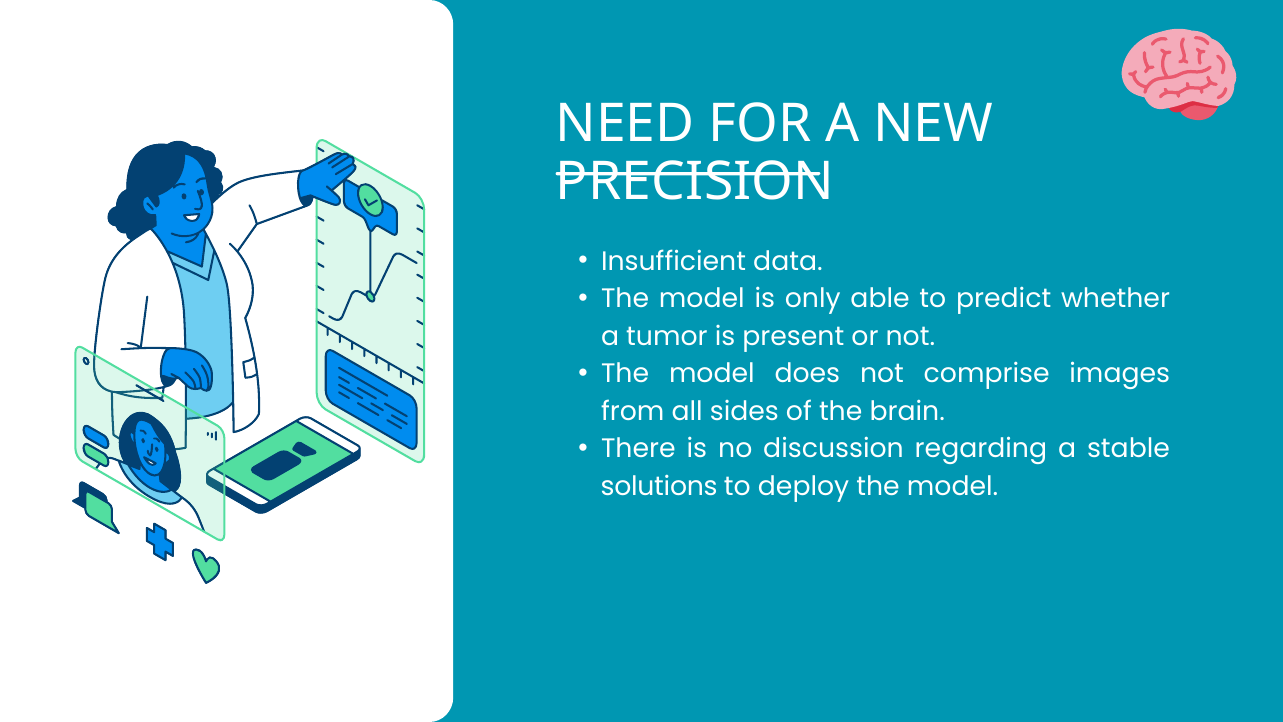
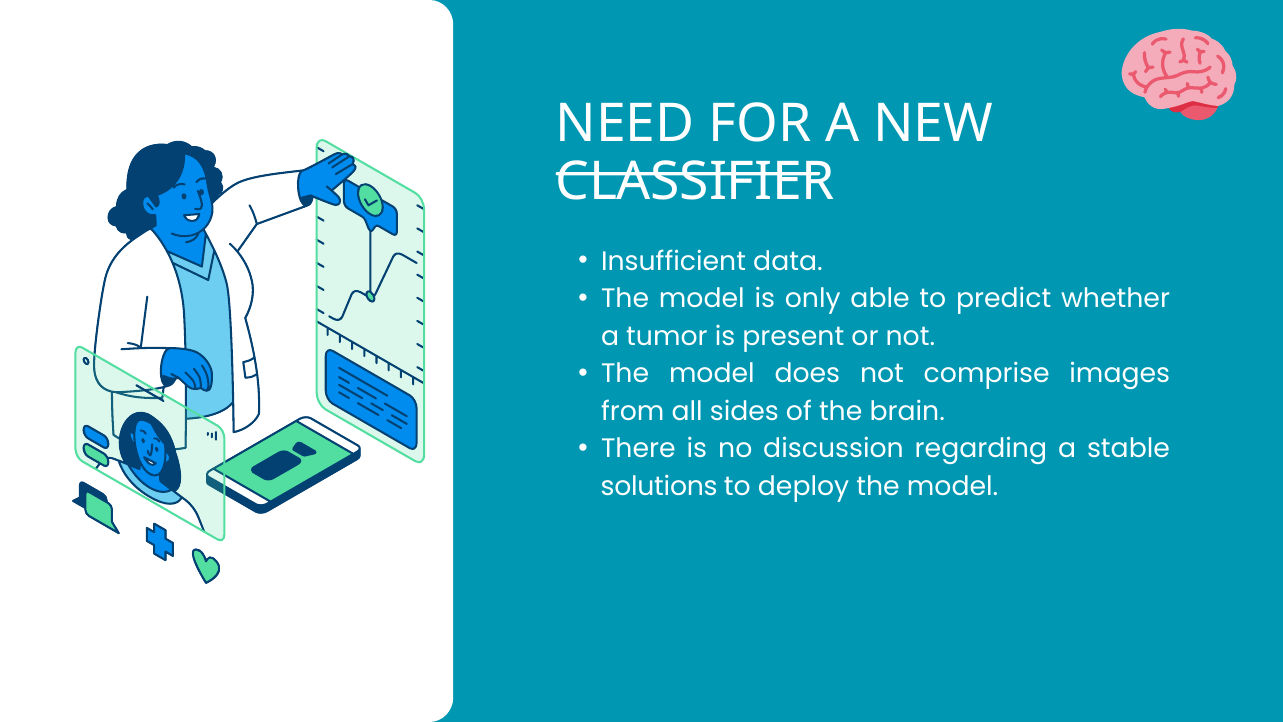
PRECISION: PRECISION -> CLASSIFIER (695, 181)
